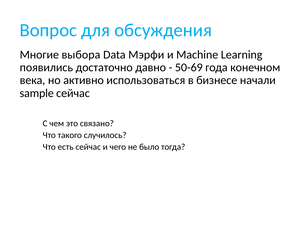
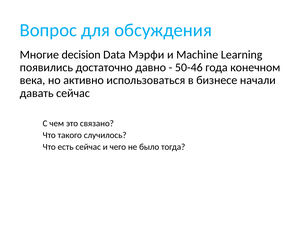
выбора: выбора -> decision (81, 55)
50-69: 50-69 -> 50-46 (189, 68)
sample: sample -> давать (37, 93)
